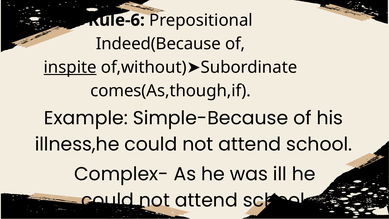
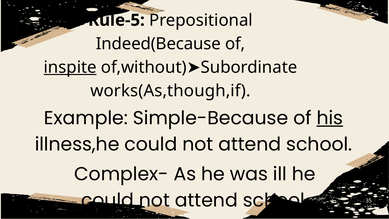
Rule-6: Rule-6 -> Rule-5 (116, 20)
comes(As,though,if: comes(As,though,if -> works(As,though,if (170, 91)
his underline: none -> present (330, 118)
